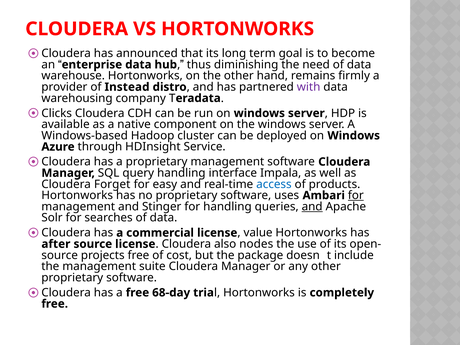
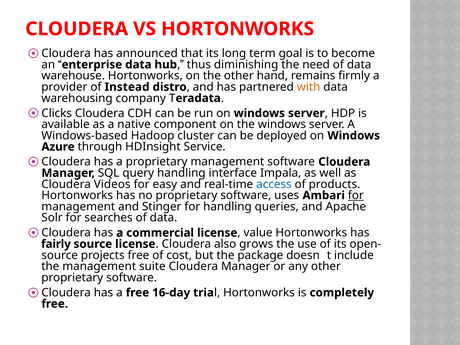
with colour: purple -> orange (309, 87)
Forget: Forget -> Videos (112, 184)
and underline: present -> none (312, 207)
after: after -> fairly (56, 244)
nodes: nodes -> grows (256, 244)
68-day: 68-day -> 16-day (171, 293)
